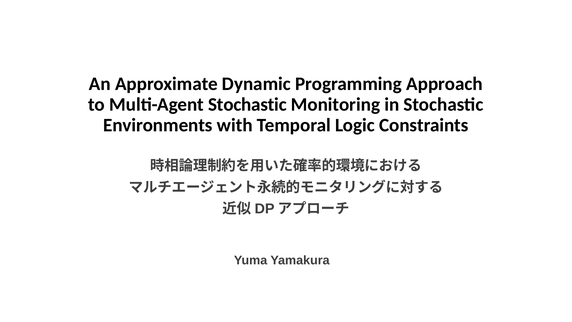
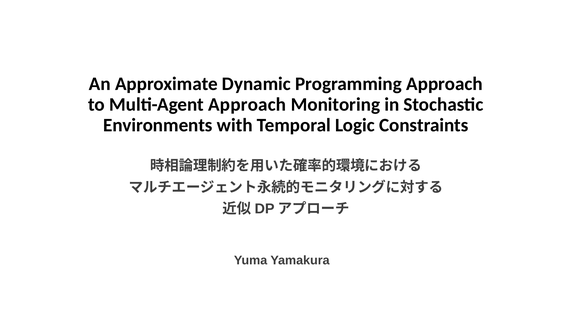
Multi-Agent Stochastic: Stochastic -> Approach (247, 105)
